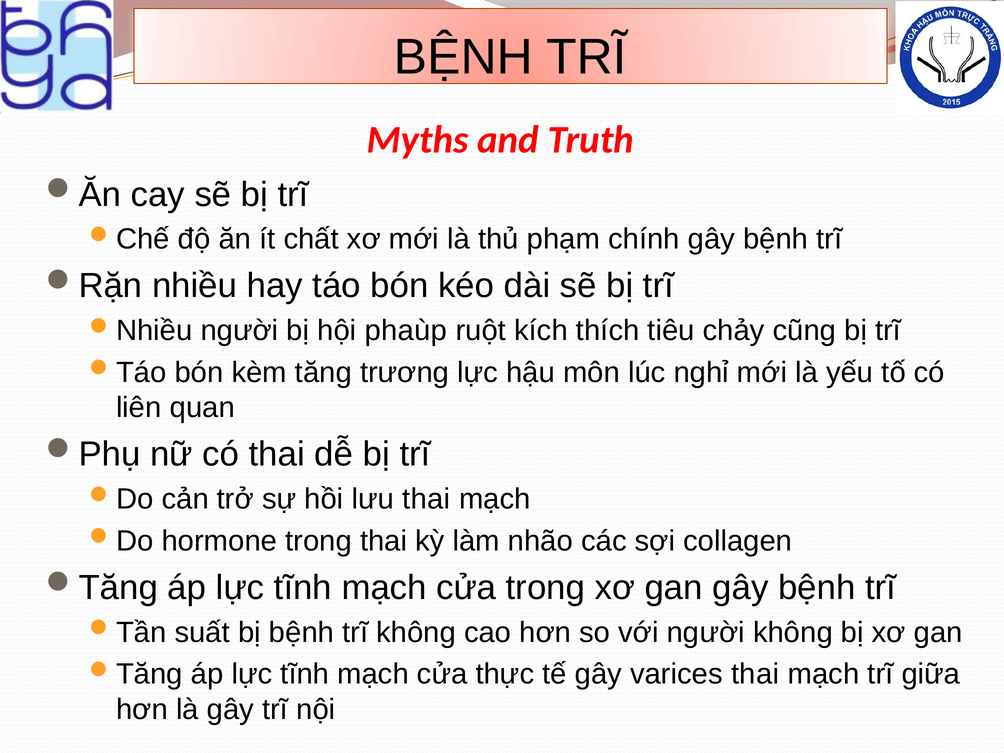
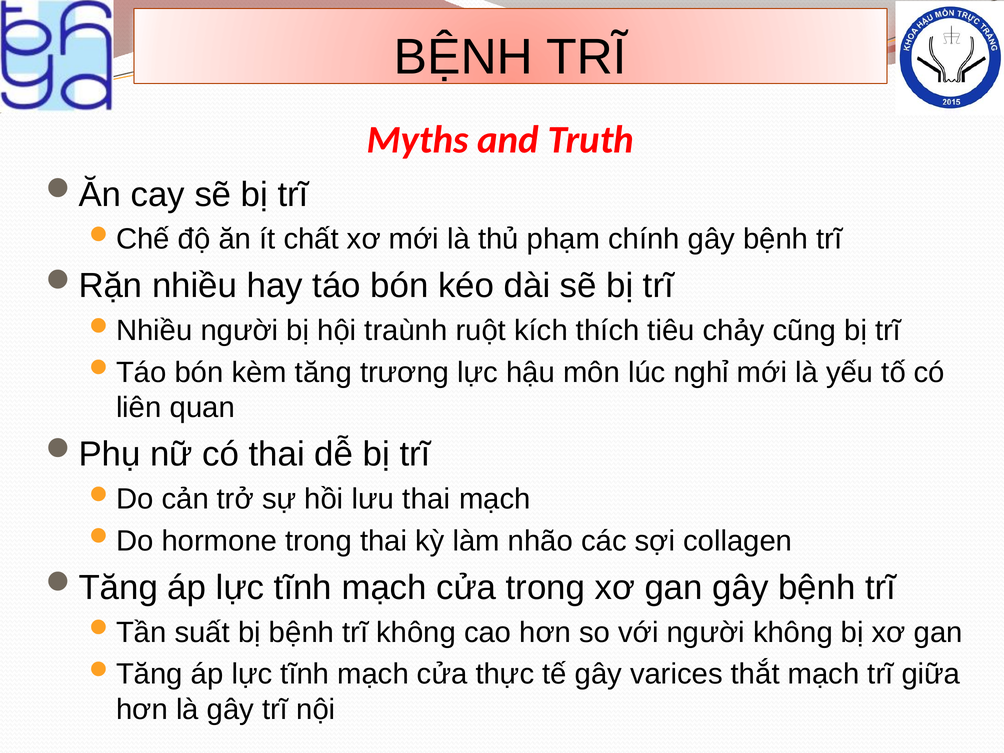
phaùp: phaùp -> traùnh (406, 331)
varices thai: thai -> thắt (755, 674)
